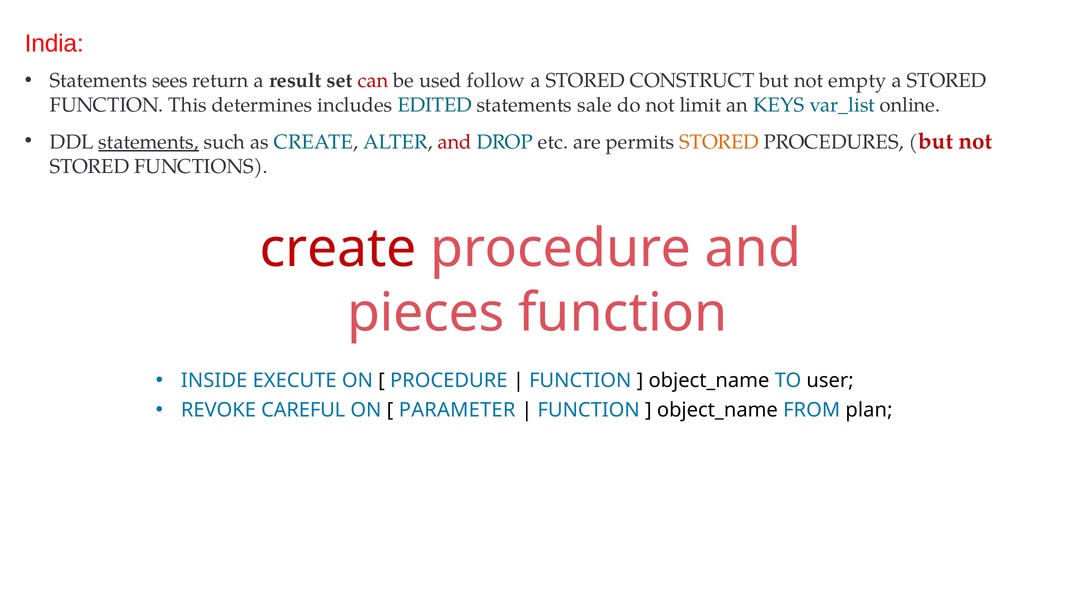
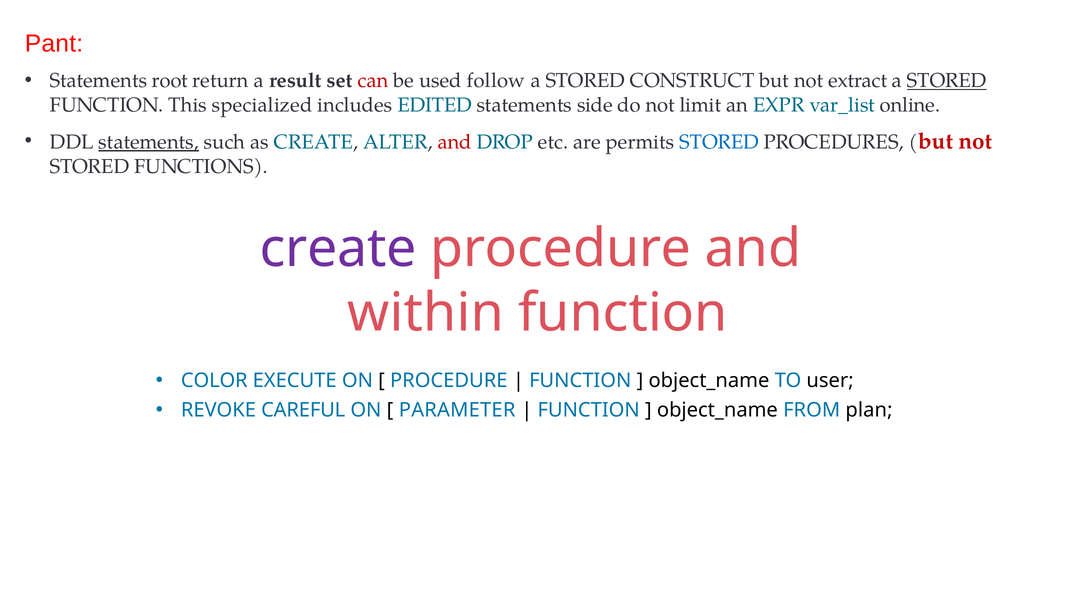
India: India -> Pant (54, 43)
sees: sees -> root (170, 81)
empty: empty -> extract (858, 81)
STORED underline: none -> present (947, 81)
determines: determines -> specialized (262, 105)
sale: sale -> side (595, 105)
KEYS: KEYS -> EXPR (779, 105)
STORED colour: orange -> blue (719, 142)
create colour: red -> purple (338, 248)
pieces: pieces -> within (425, 313)
INSIDE: INSIDE -> COLOR (214, 381)
